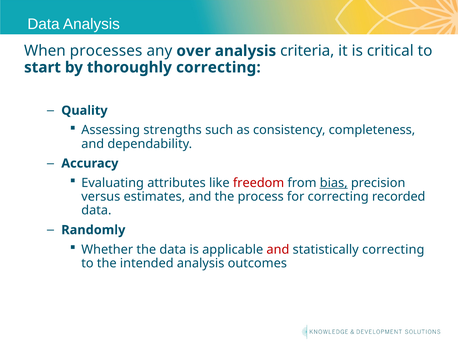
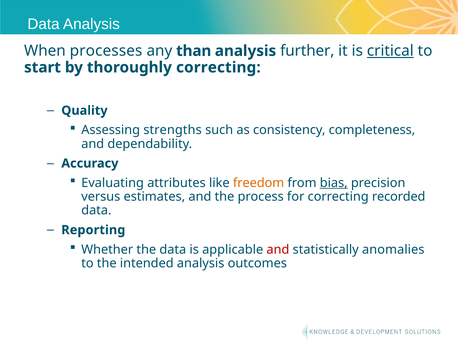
over: over -> than (194, 51)
criteria: criteria -> further (307, 51)
critical underline: none -> present (390, 51)
freedom colour: red -> orange (259, 183)
Randomly: Randomly -> Reporting (93, 230)
statistically correcting: correcting -> anomalies (393, 249)
